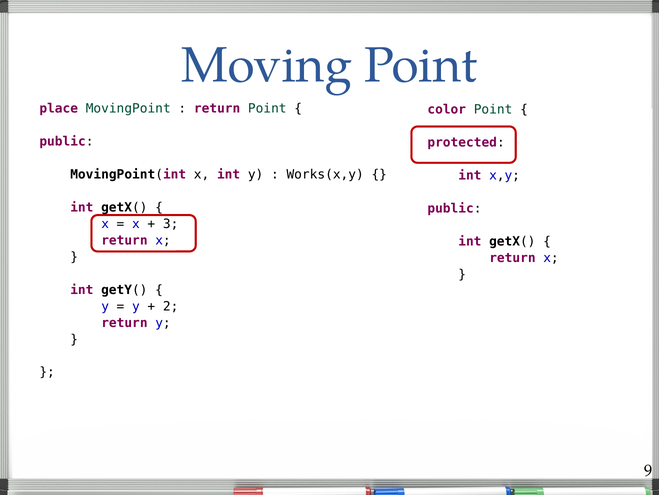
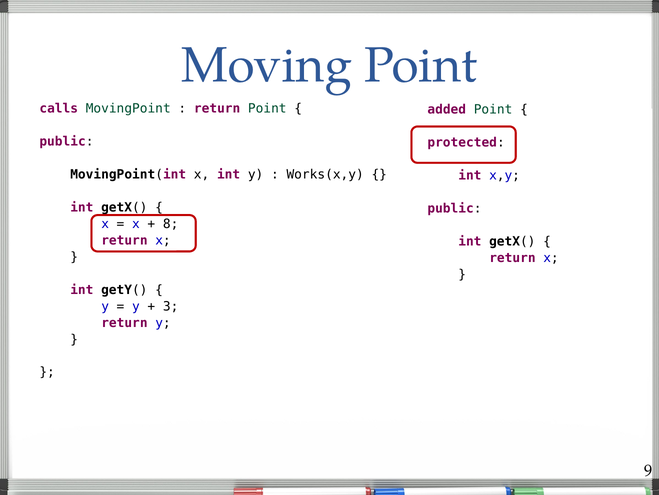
place: place -> calls (59, 109)
color: color -> added (447, 110)
3: 3 -> 8 (171, 224)
2: 2 -> 3 (171, 306)
